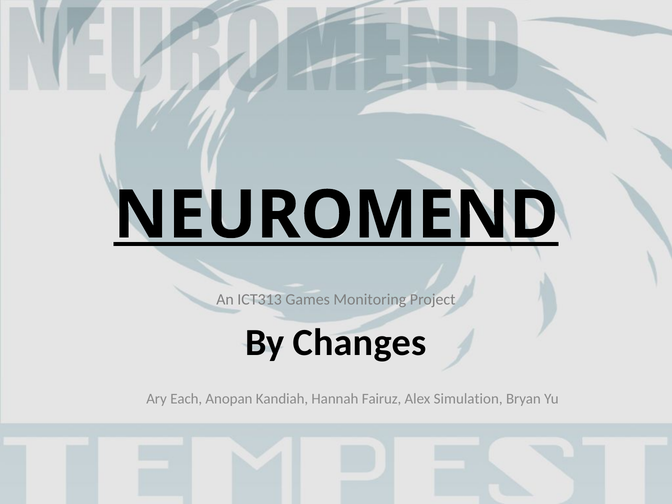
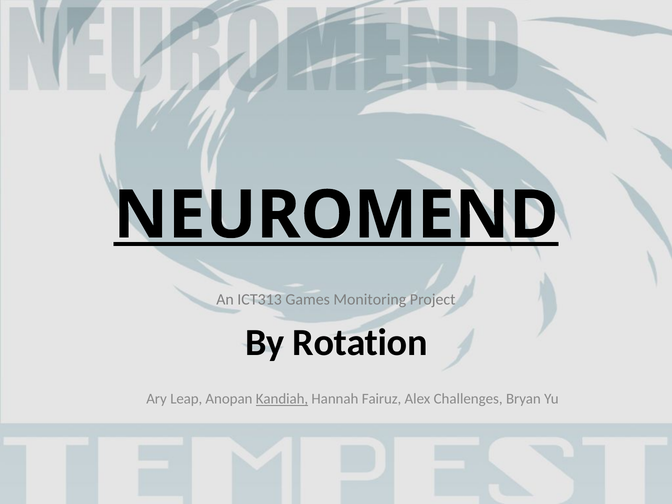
Changes: Changes -> Rotation (360, 342)
Each: Each -> Leap (186, 399)
Kandiah underline: none -> present (282, 399)
Simulation: Simulation -> Challenges (468, 399)
